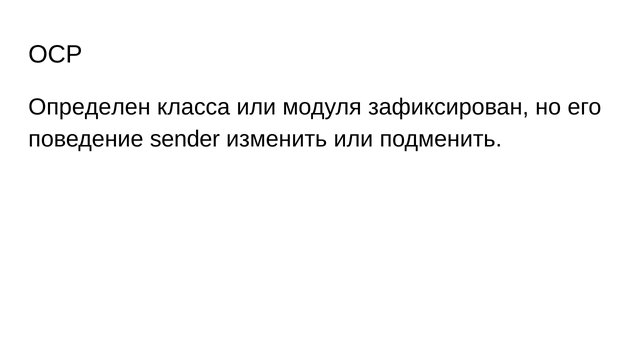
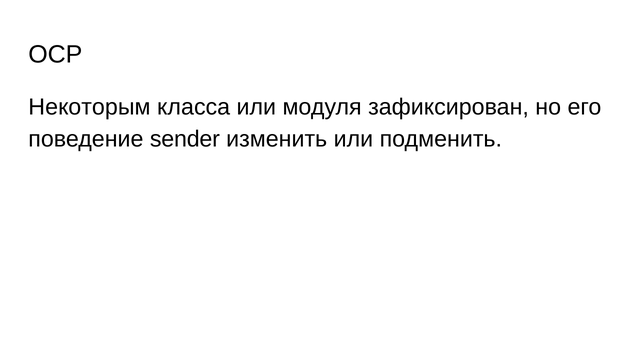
Определен: Определен -> Некоторым (89, 107)
